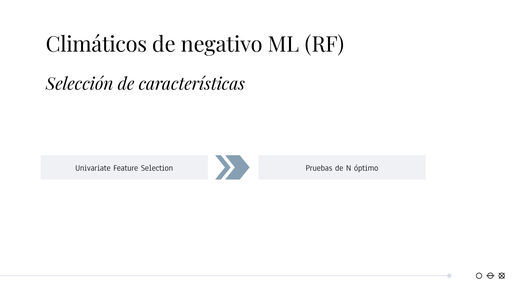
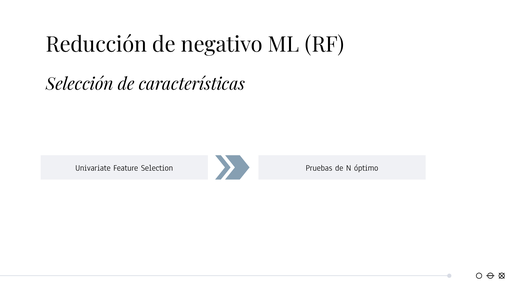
Climáticos: Climáticos -> Reducción (96, 45)
